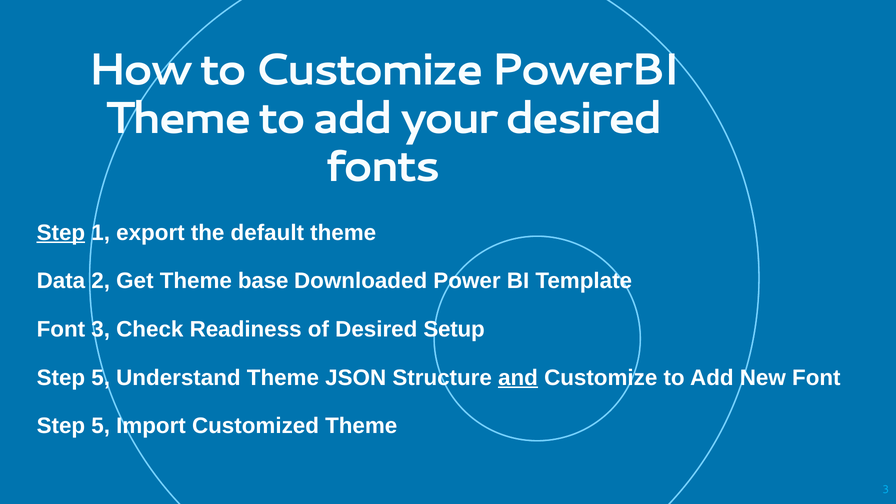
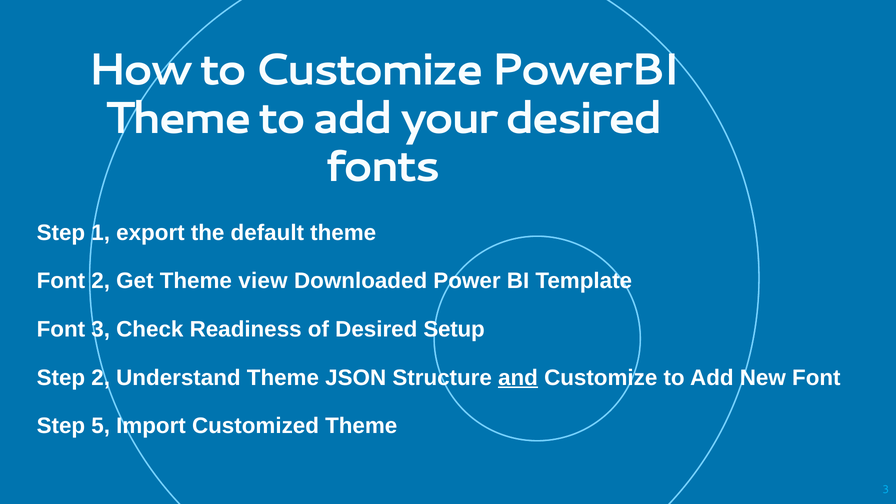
Step underline: present -> none (61, 233)
Data: Data -> Font (61, 281)
base: base -> view (263, 281)
5: 5 -> 2 (101, 378)
